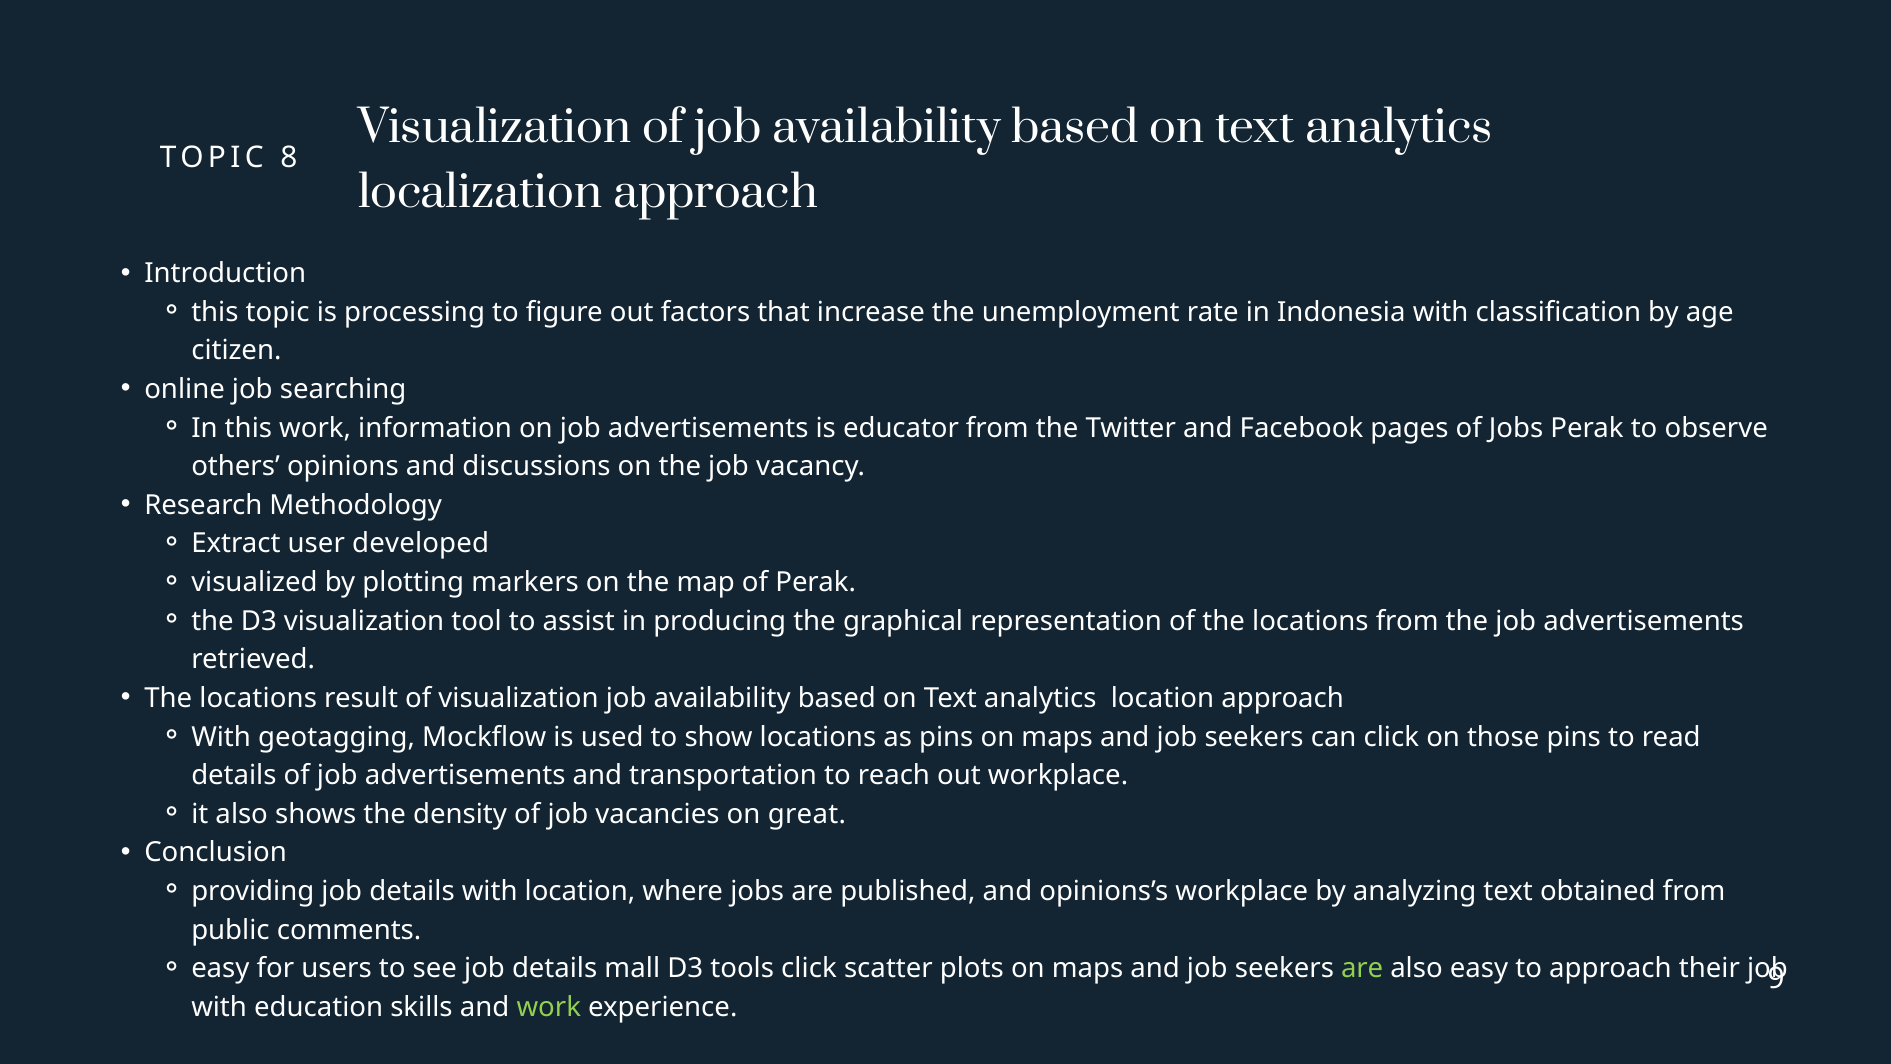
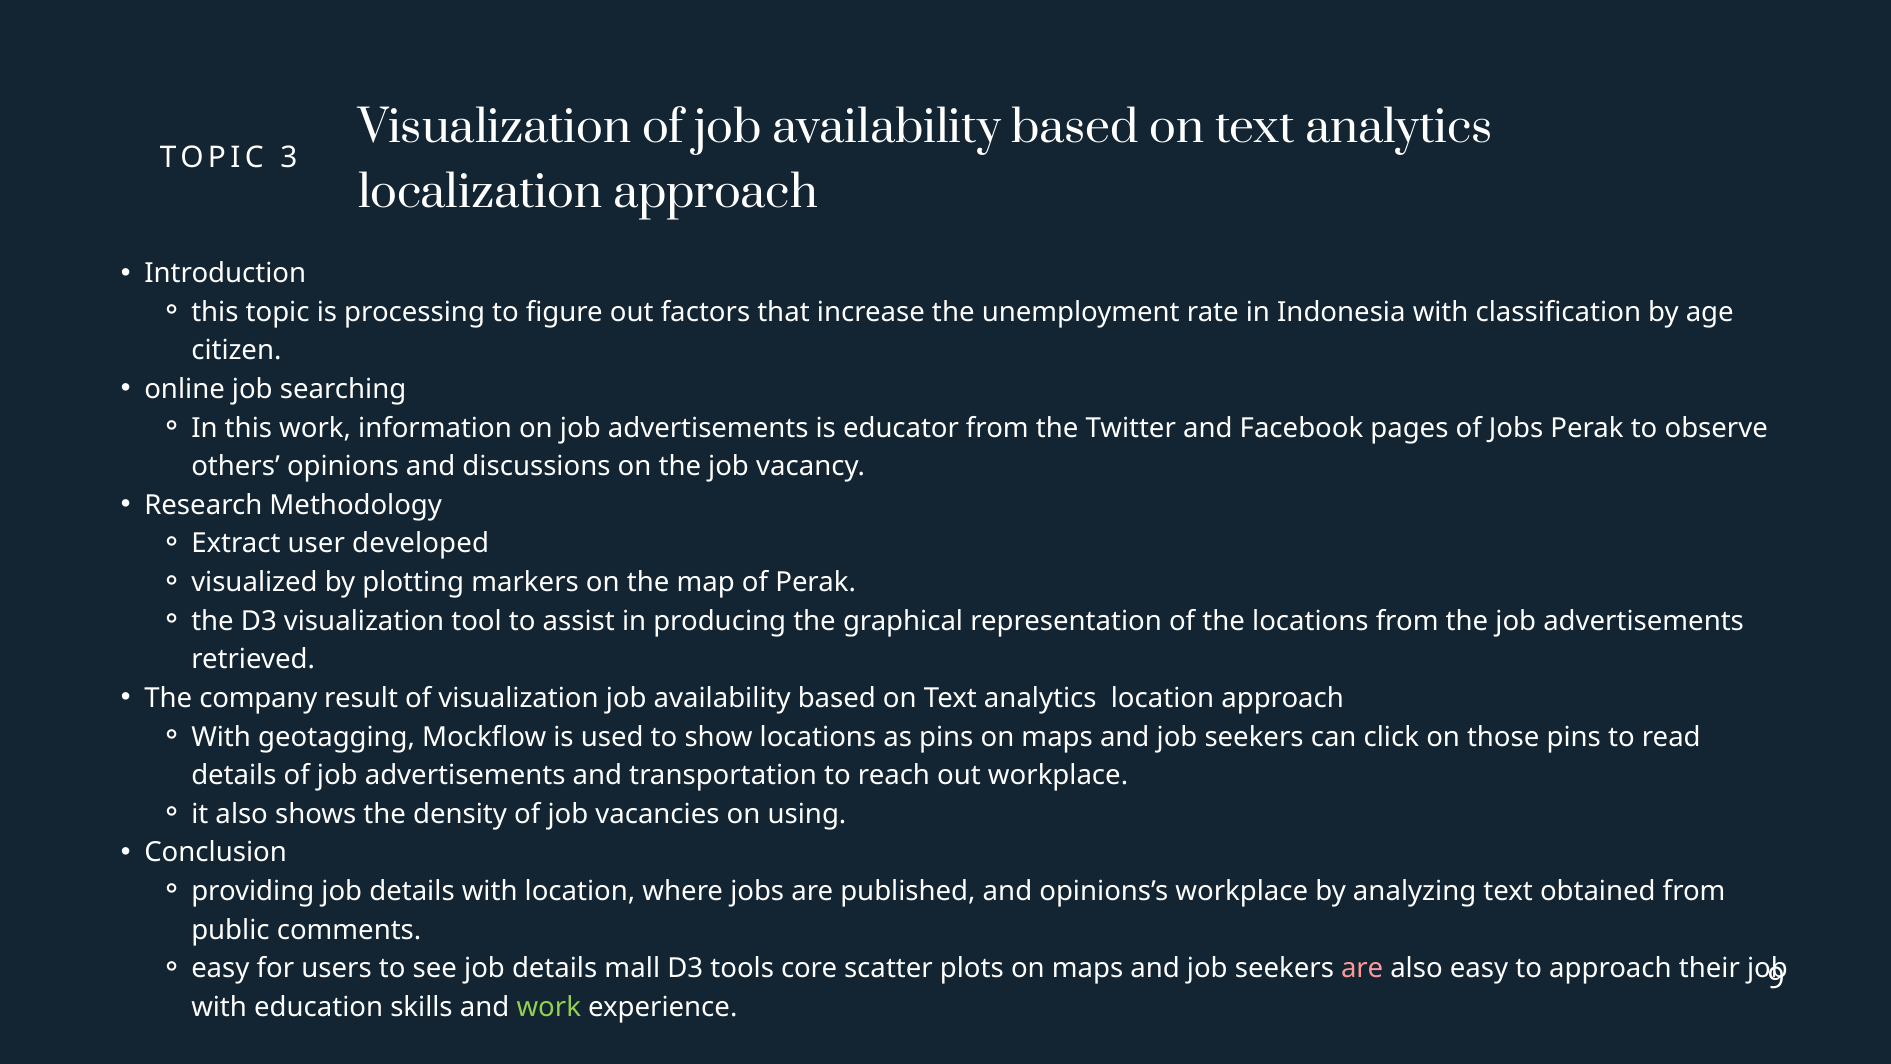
8: 8 -> 3 (289, 157)
locations: locations -> company (258, 698)
great: great -> using (807, 814)
tools click: click -> core (809, 968)
are colour: light green -> pink (1362, 968)
